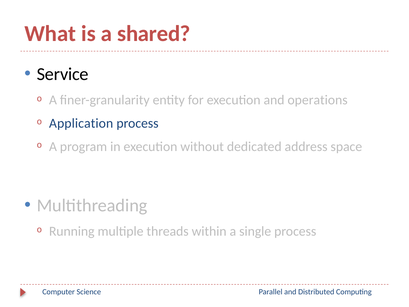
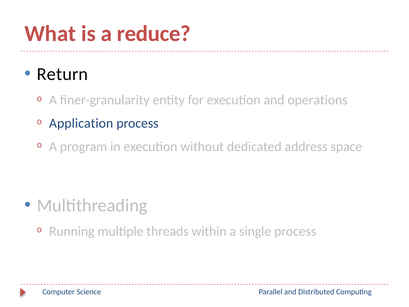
shared: shared -> reduce (154, 34)
Service: Service -> Return (63, 74)
